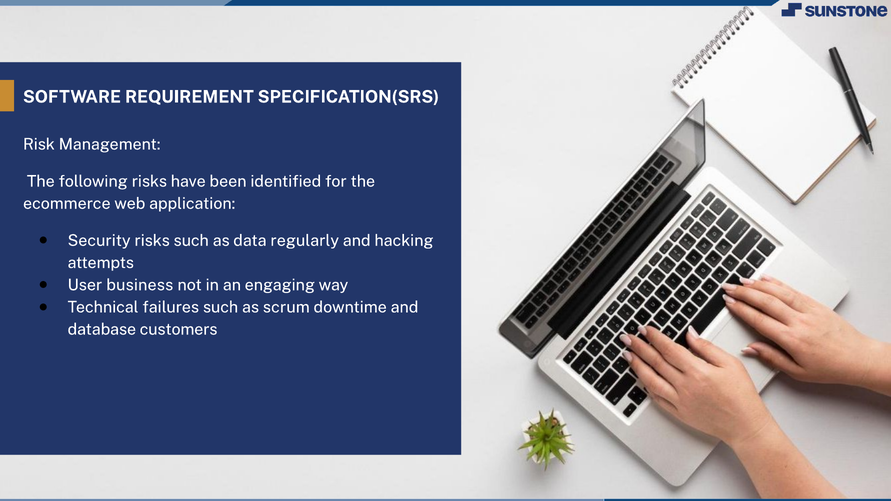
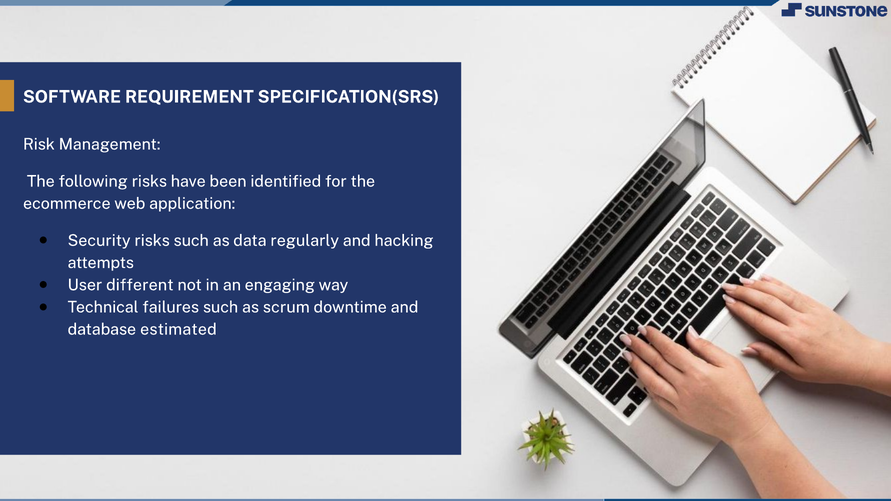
business: business -> different (140, 285)
customers: customers -> estimated (178, 329)
